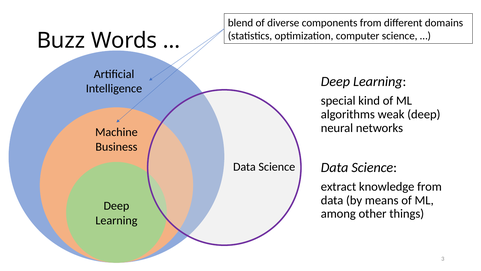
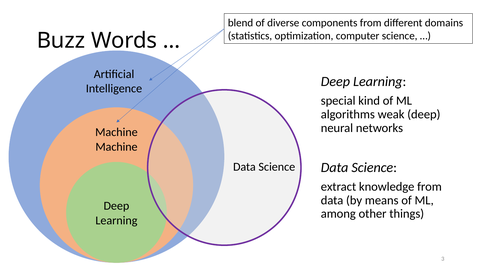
Business: Business -> Machine (116, 146)
